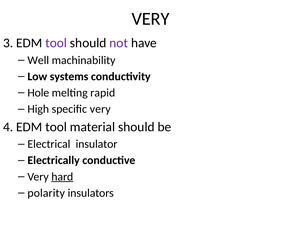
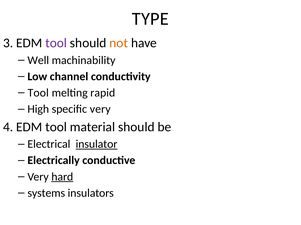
VERY: VERY -> TYPE (150, 19)
not colour: purple -> orange (119, 43)
systems: systems -> channel (69, 77)
Hole: Hole -> Tool (38, 93)
insulator underline: none -> present (97, 145)
polarity: polarity -> systems (46, 194)
